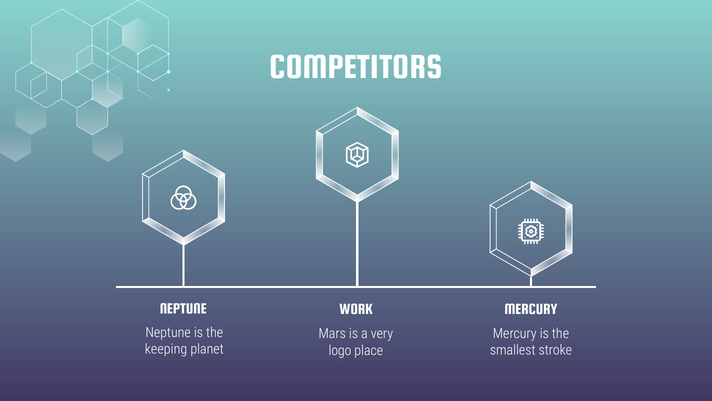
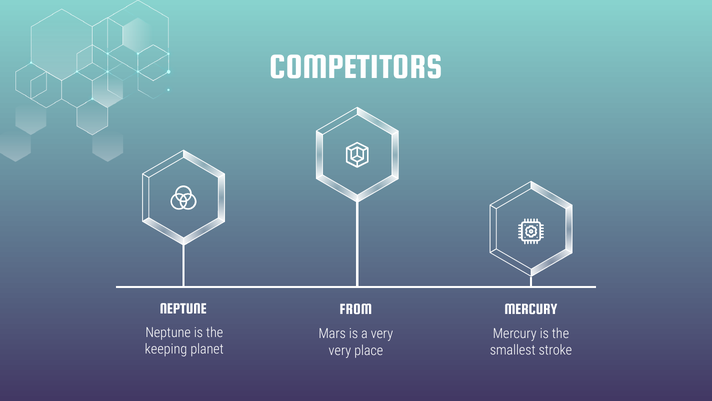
WORK: WORK -> FROM (356, 308)
logo: logo -> very (340, 350)
